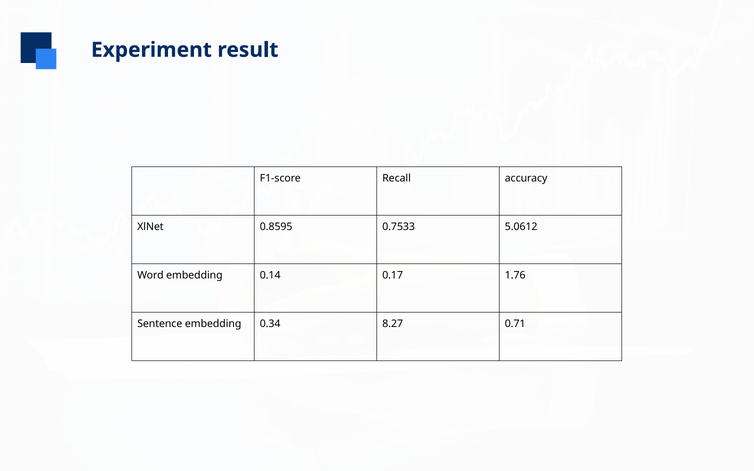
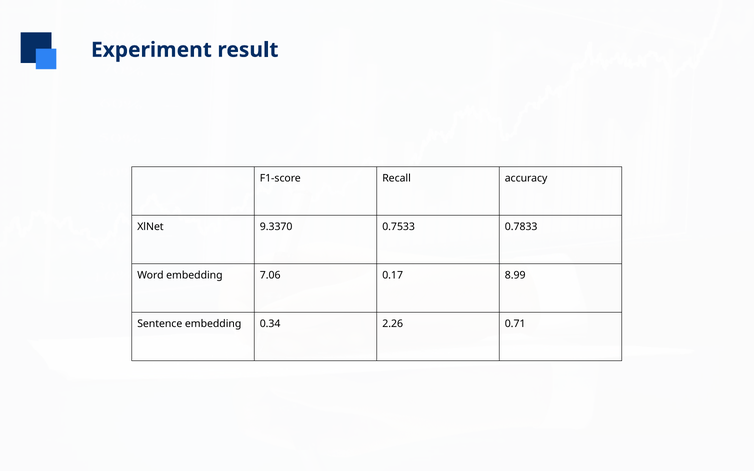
0.8595: 0.8595 -> 9.3370 (276, 227)
5.0612: 5.0612 -> 0.7833 (521, 227)
0.14: 0.14 -> 7.06 (270, 275)
1.76: 1.76 -> 8.99 (515, 275)
8.27: 8.27 -> 2.26 (393, 324)
